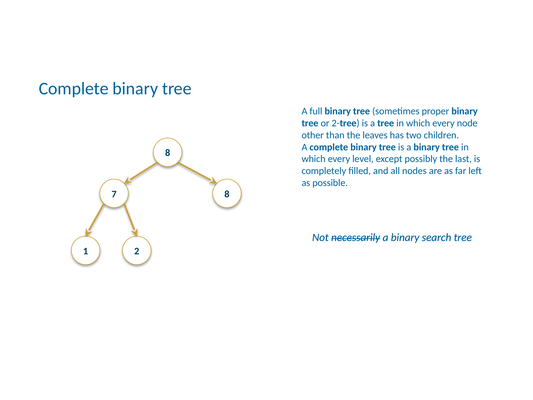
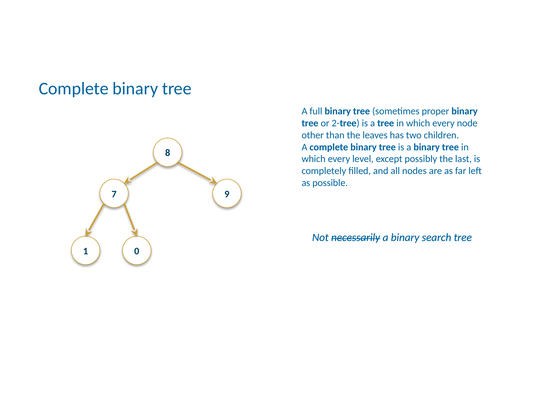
7 8: 8 -> 9 (227, 194)
2: 2 -> 0 (137, 251)
